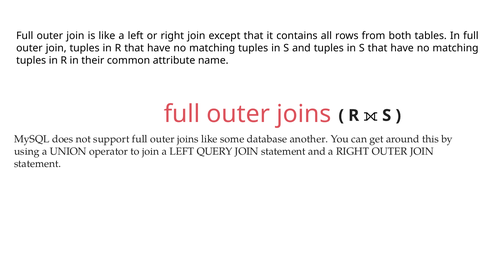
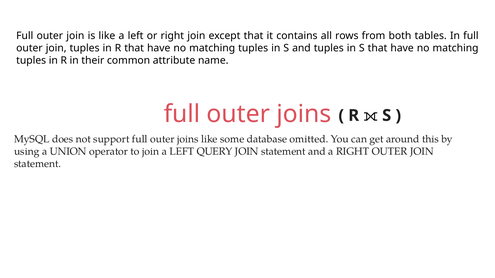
another: another -> omitted (309, 139)
